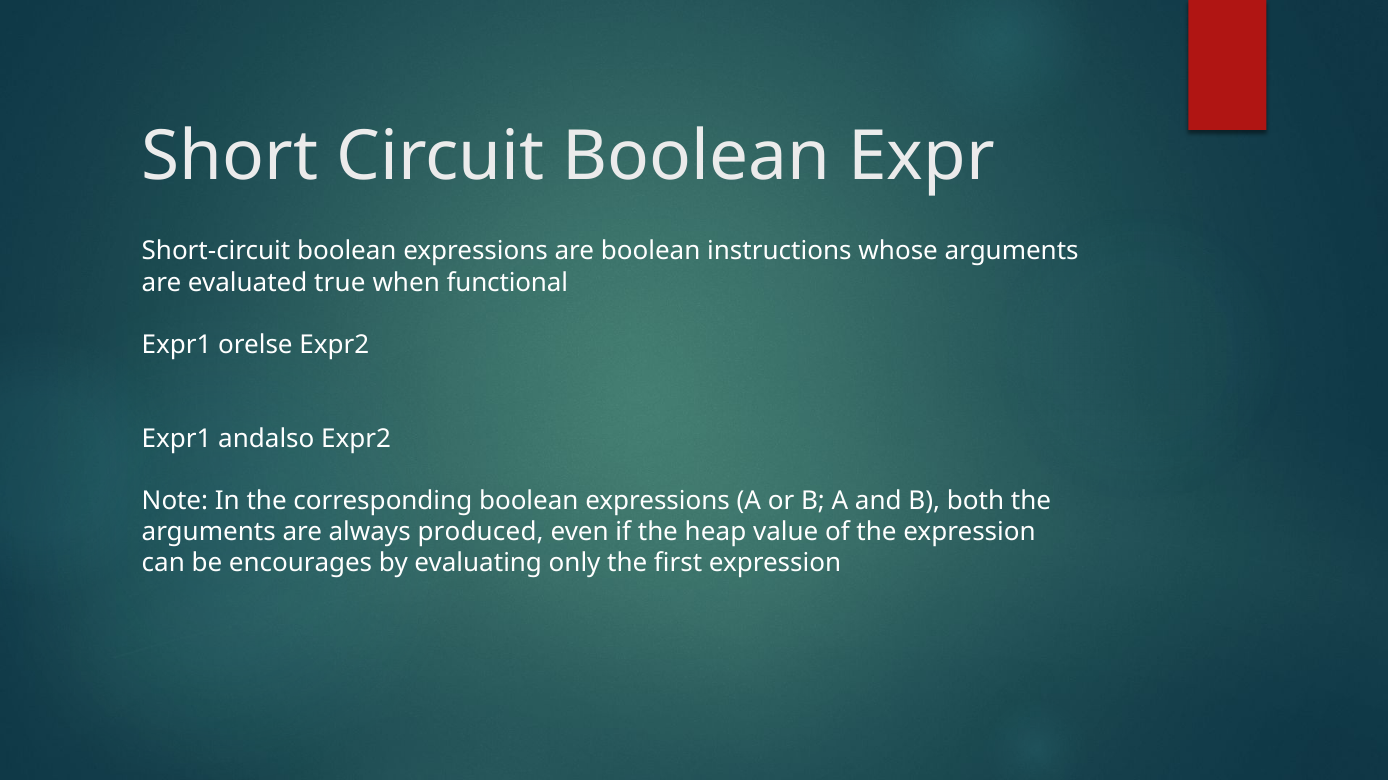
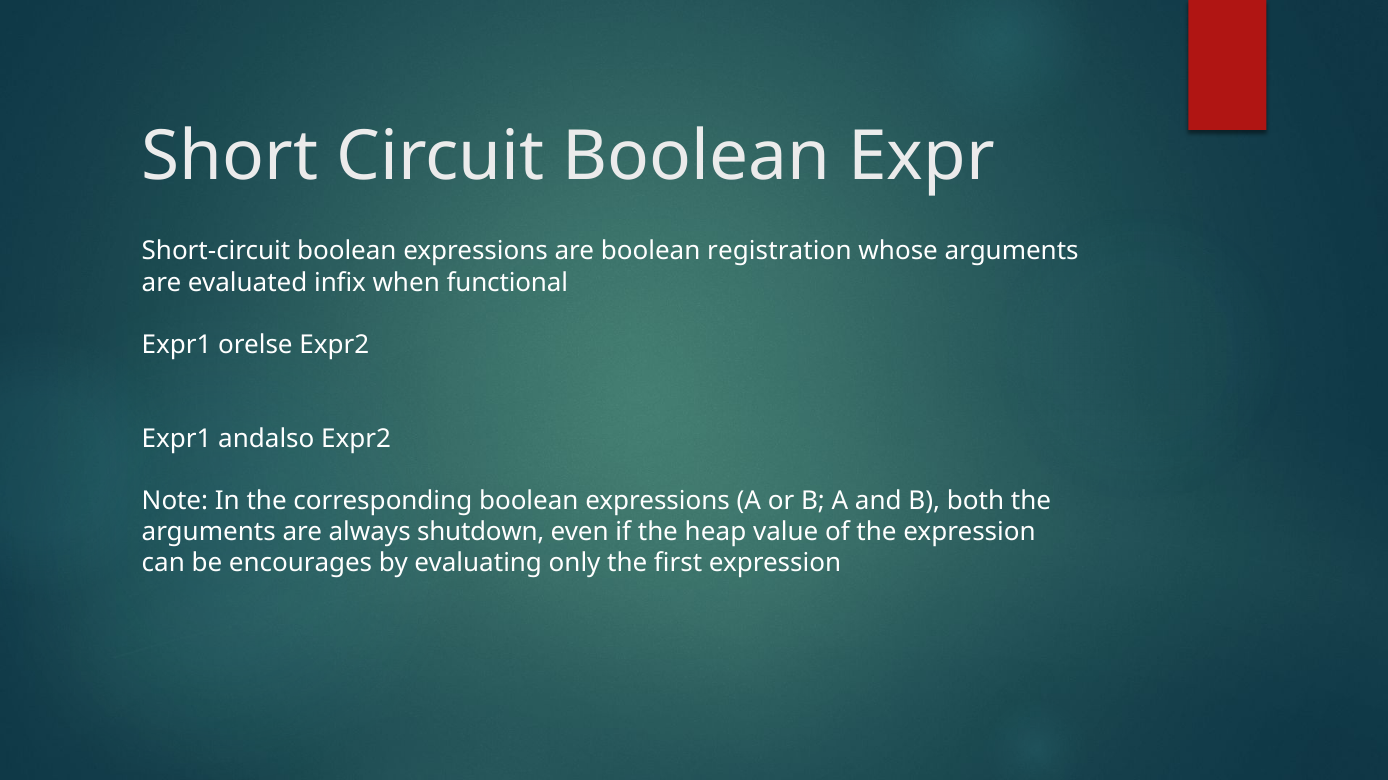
instructions: instructions -> registration (779, 252)
true: true -> infix (340, 283)
produced: produced -> shutdown (481, 533)
